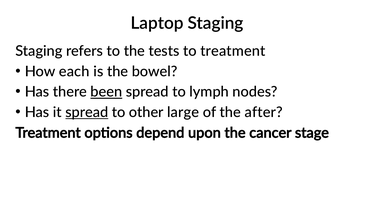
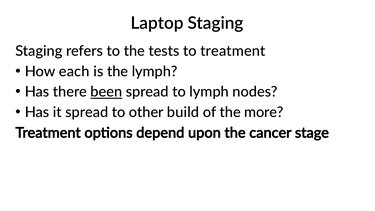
the bowel: bowel -> lymph (155, 71)
spread underline: present -> none (87, 112)
large: large -> build (183, 112)
after: after -> more (264, 112)
